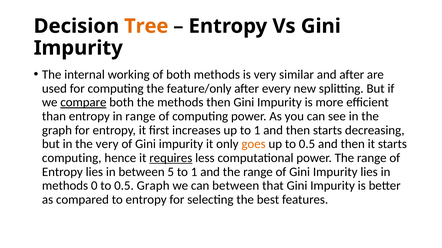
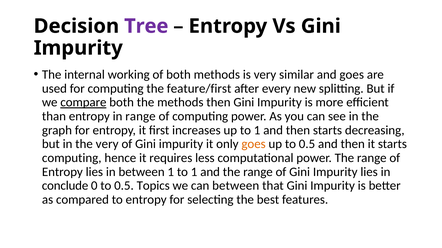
Tree colour: orange -> purple (146, 26)
and after: after -> goes (352, 75)
feature/only: feature/only -> feature/first (199, 89)
requires underline: present -> none (171, 158)
between 5: 5 -> 1 (171, 172)
methods: methods -> conclude (65, 186)
0.5 Graph: Graph -> Topics (153, 186)
